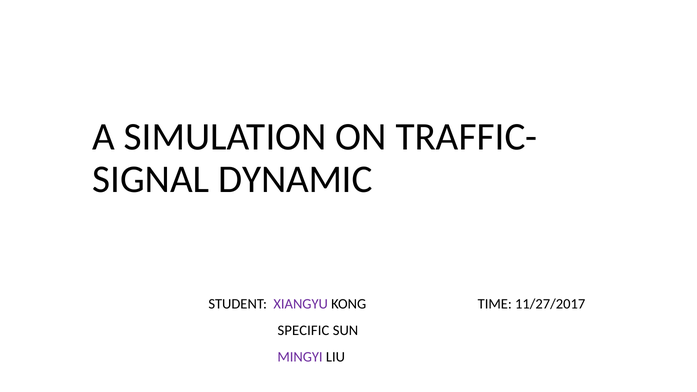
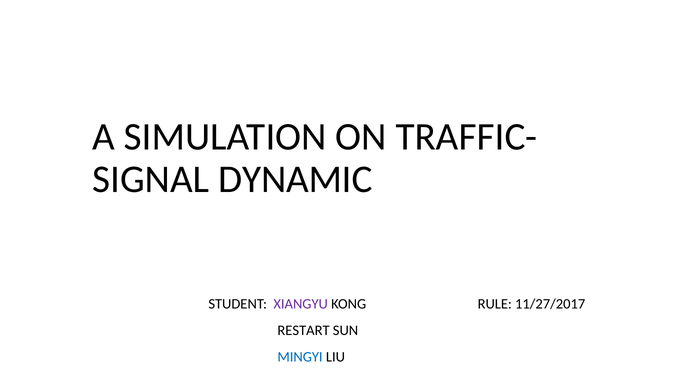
TIME: TIME -> RULE (495, 304)
SPECIFIC: SPECIFIC -> RESTART (304, 331)
MINGYI colour: purple -> blue (300, 357)
